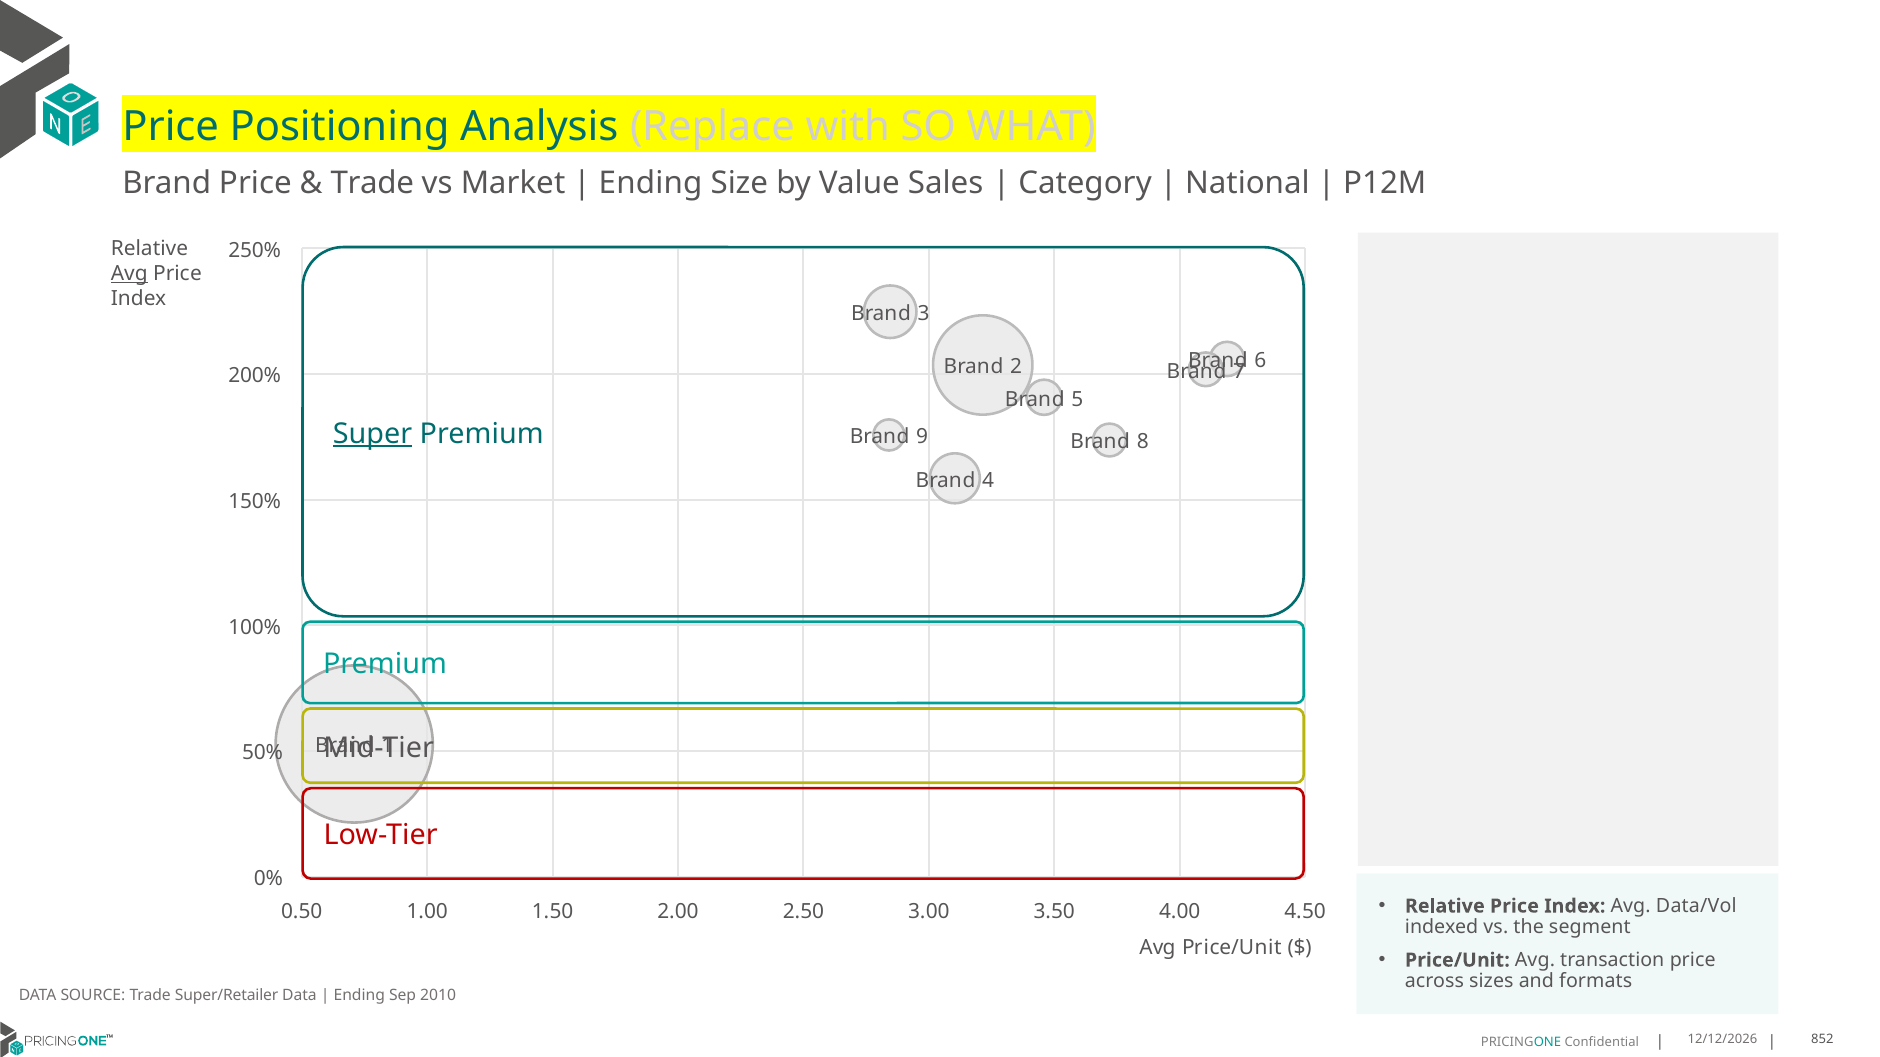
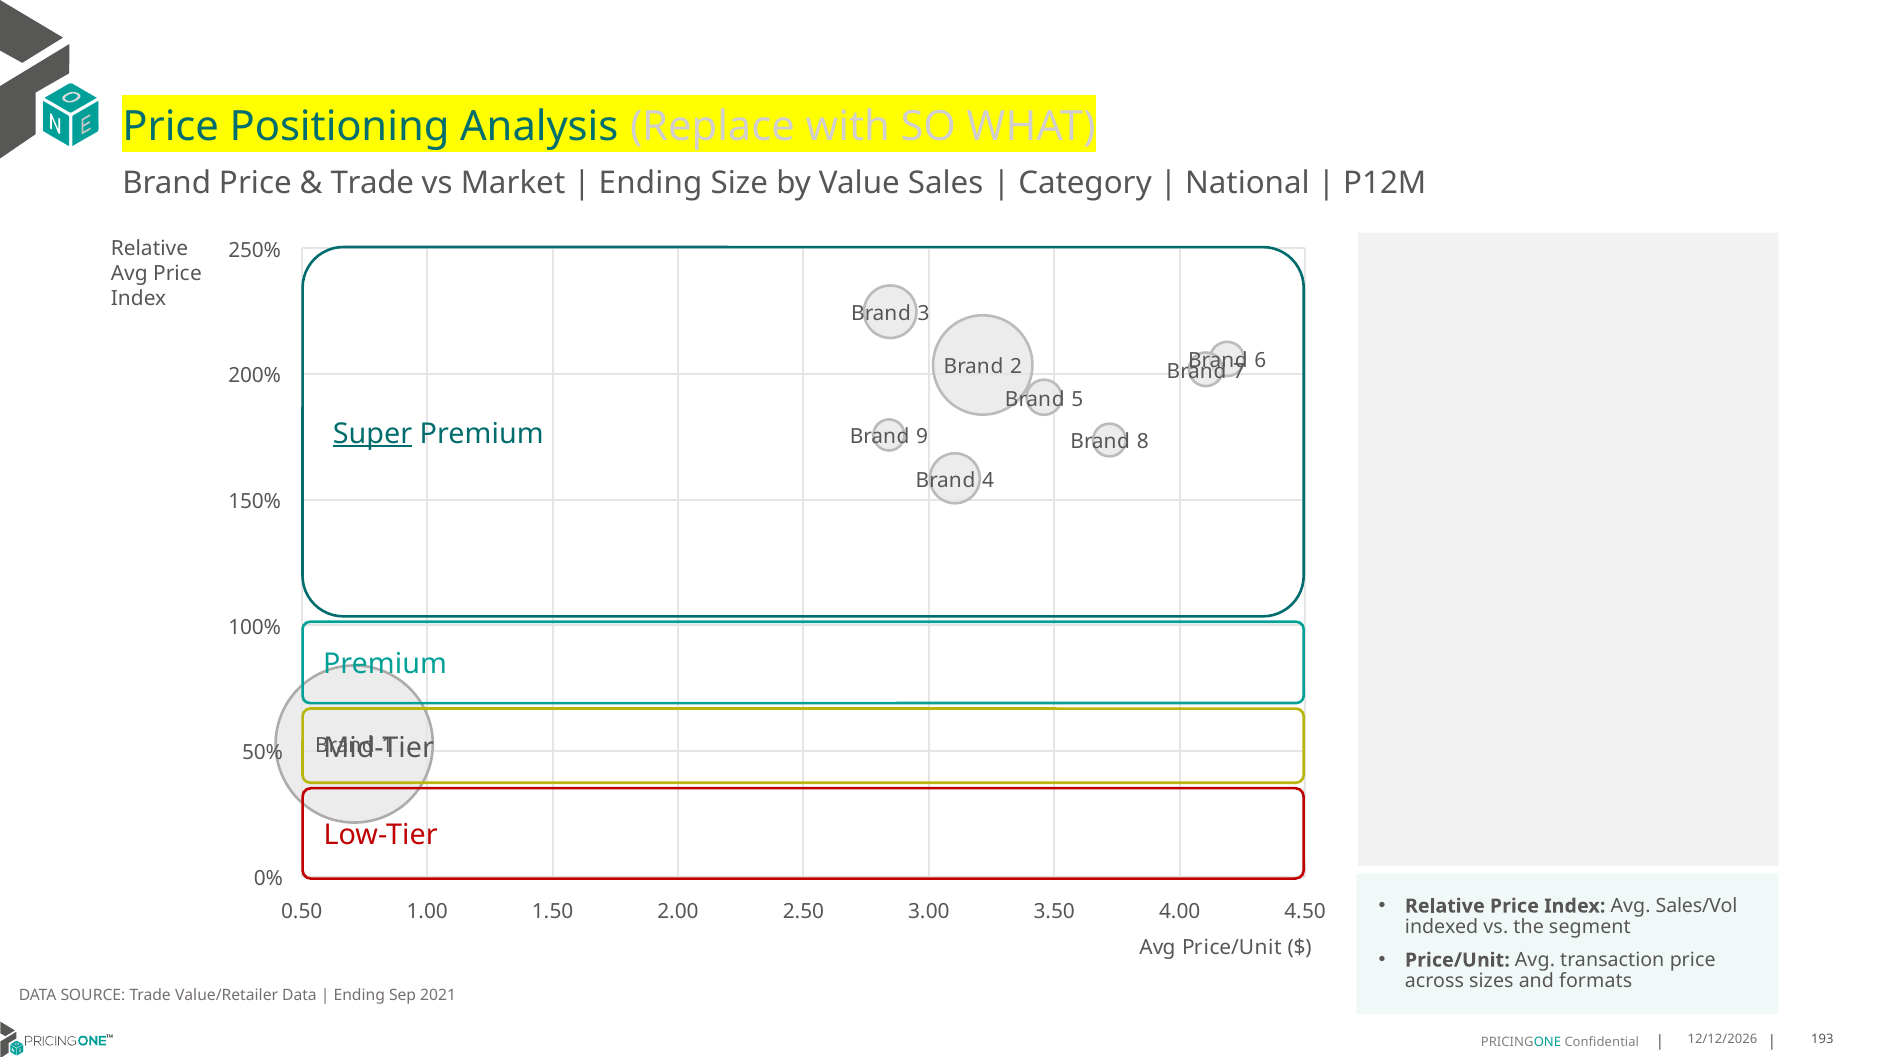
Avg underline: present -> none (129, 274)
Data/Vol: Data/Vol -> Sales/Vol (1697, 907)
Super/Retailer: Super/Retailer -> Value/Retailer (227, 996)
2010: 2010 -> 2021 (438, 996)
852: 852 -> 193 (1822, 1040)
